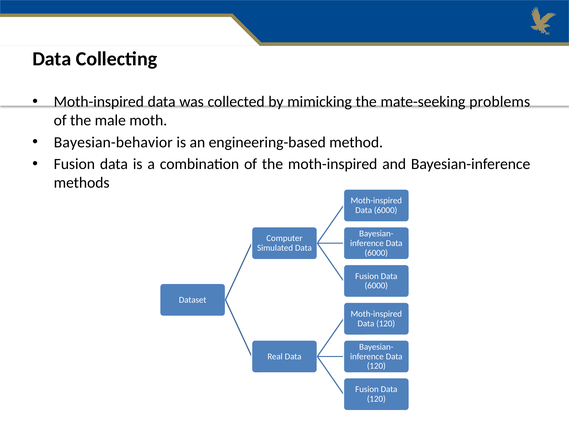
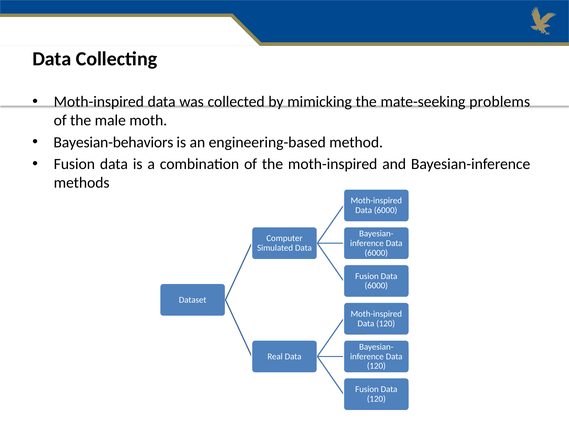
Bayesian-behavior: Bayesian-behavior -> Bayesian-behaviors (113, 142)
